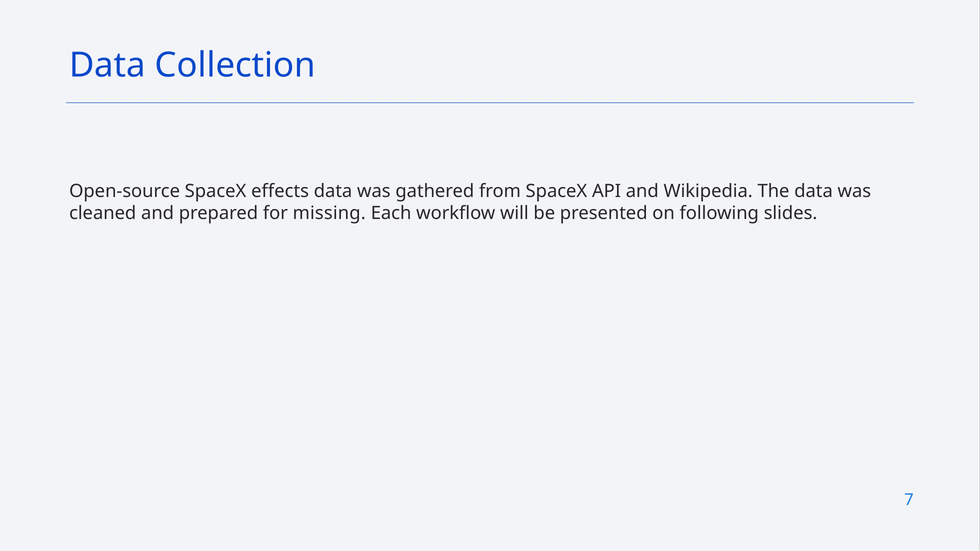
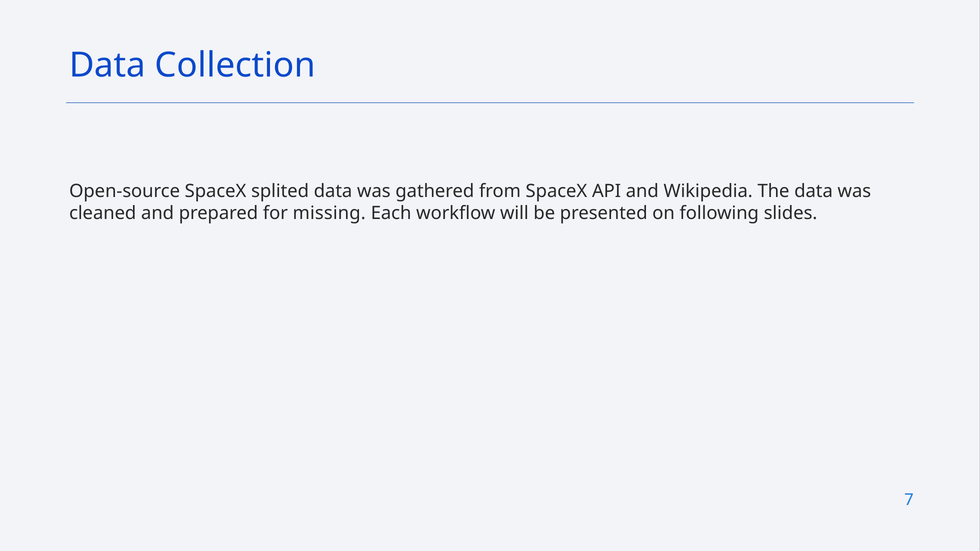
effects: effects -> splited (280, 191)
